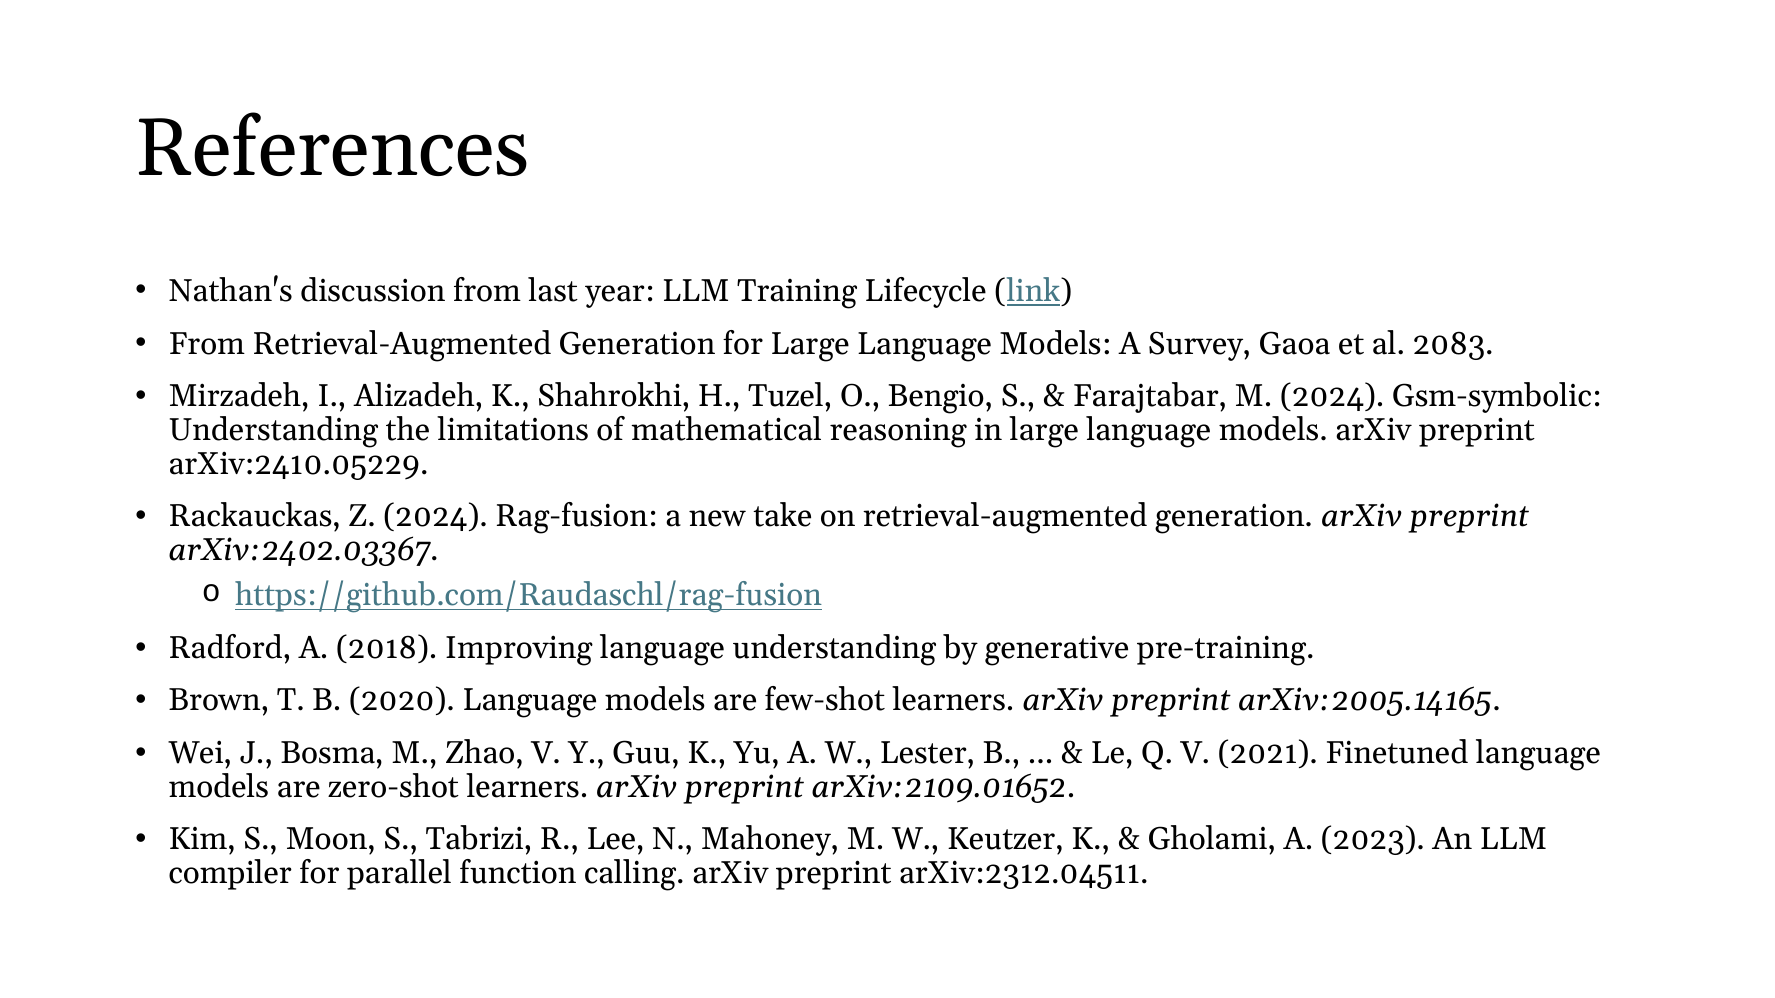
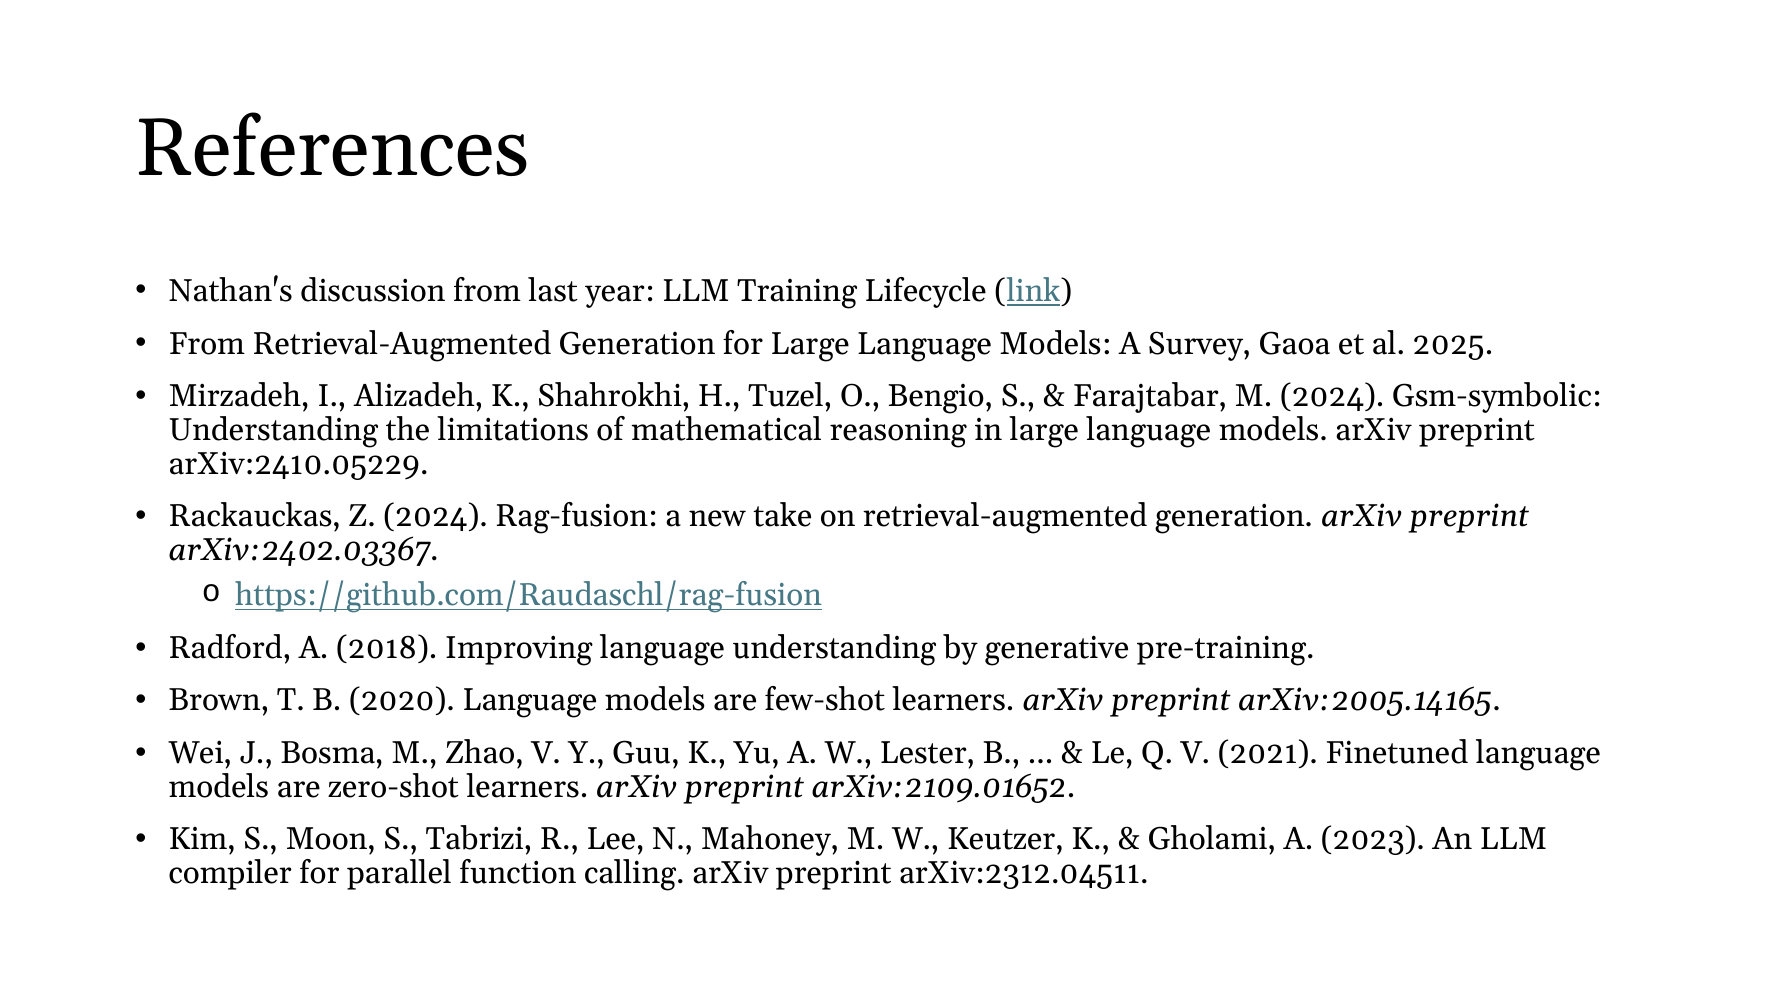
2083: 2083 -> 2025 (1453, 344)
